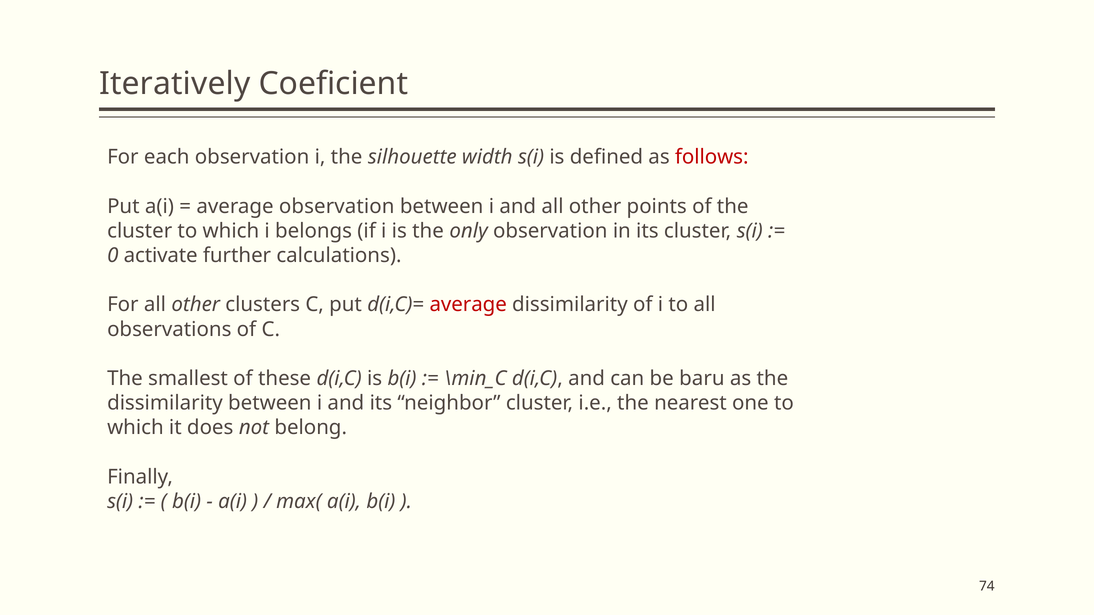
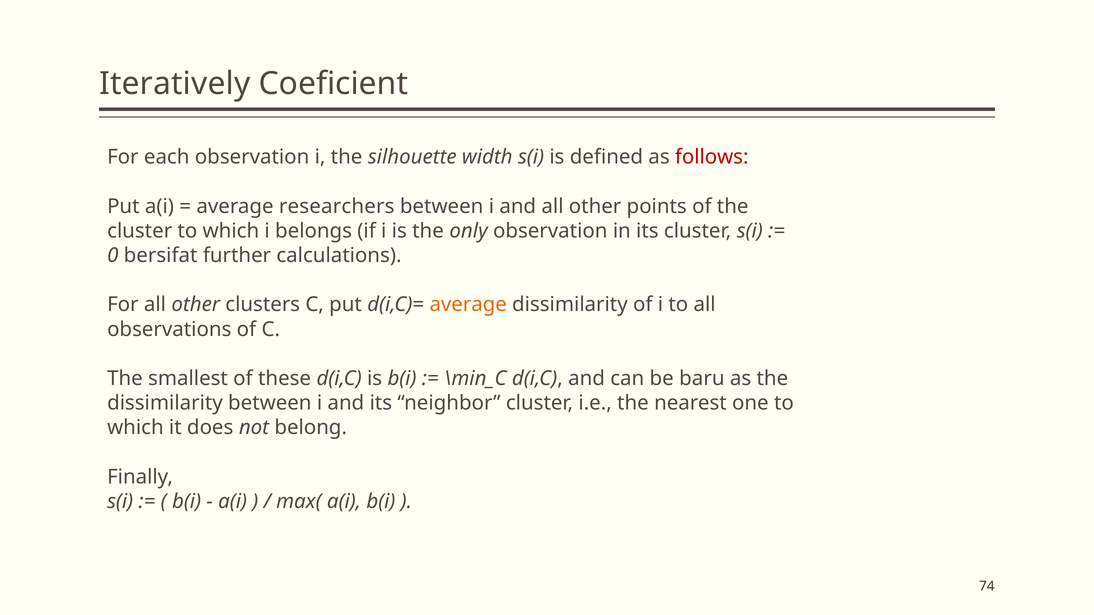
average observation: observation -> researchers (337, 206)
activate: activate -> bersifat (161, 256)
average colour: red -> orange (468, 305)
